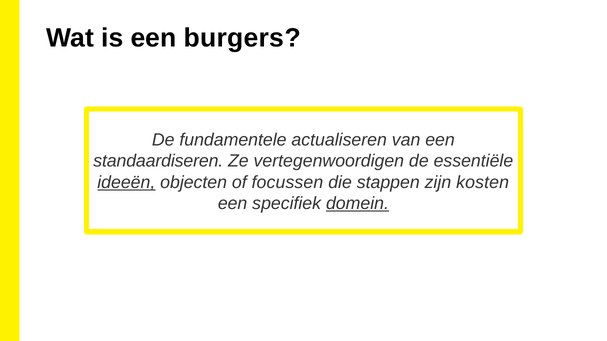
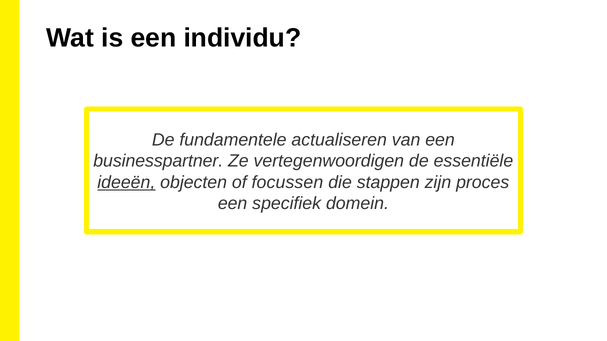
burgers: burgers -> individu (242, 38)
standaardiseren: standaardiseren -> businesspartner (158, 161)
kosten: kosten -> proces (483, 183)
domein underline: present -> none (357, 204)
